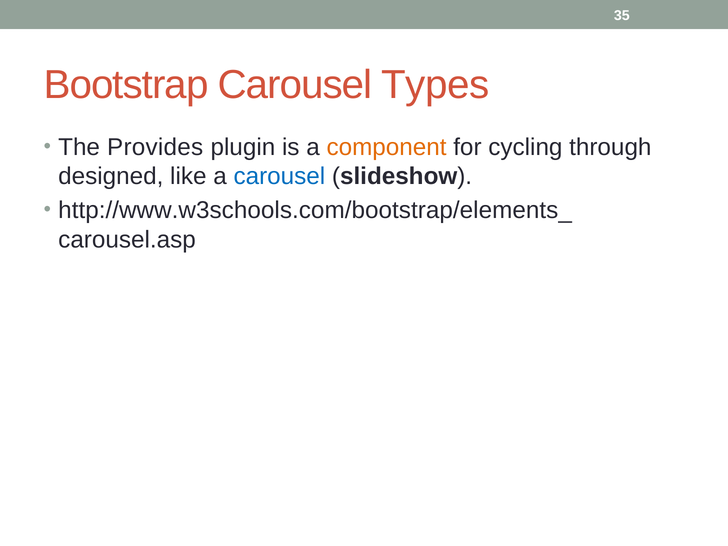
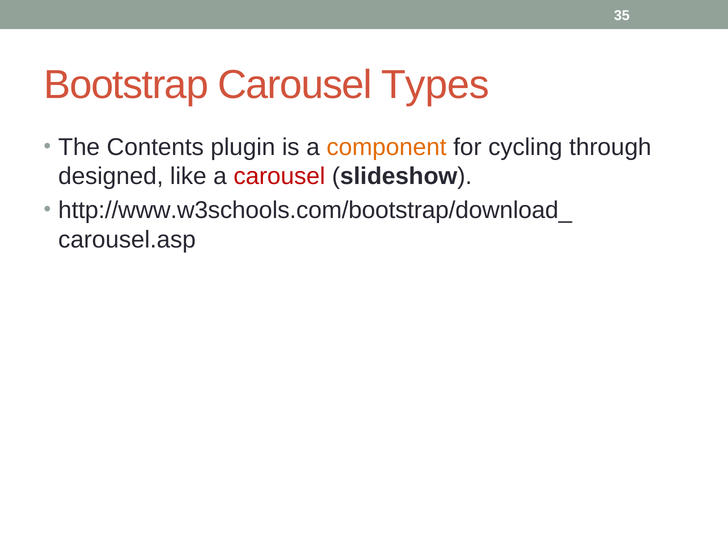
Provides: Provides -> Contents (155, 147)
carousel colour: blue -> red (279, 176)
http://www.w3schools.com/bootstrap/elements_: http://www.w3schools.com/bootstrap/elements_ -> http://www.w3schools.com/bootstrap/download_ (315, 210)
